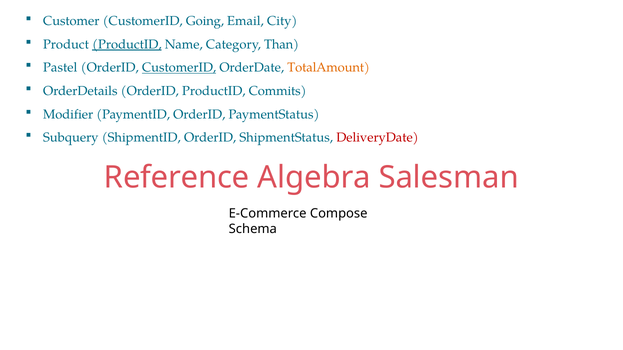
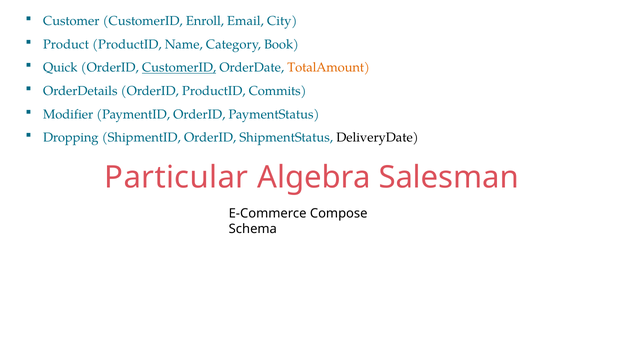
Going: Going -> Enroll (205, 21)
ProductID underline: present -> none (127, 44)
Than: Than -> Book (282, 44)
Pastel: Pastel -> Quick (60, 68)
Subquery: Subquery -> Dropping (71, 138)
DeliveryDate colour: red -> black (377, 138)
Reference: Reference -> Particular (176, 178)
